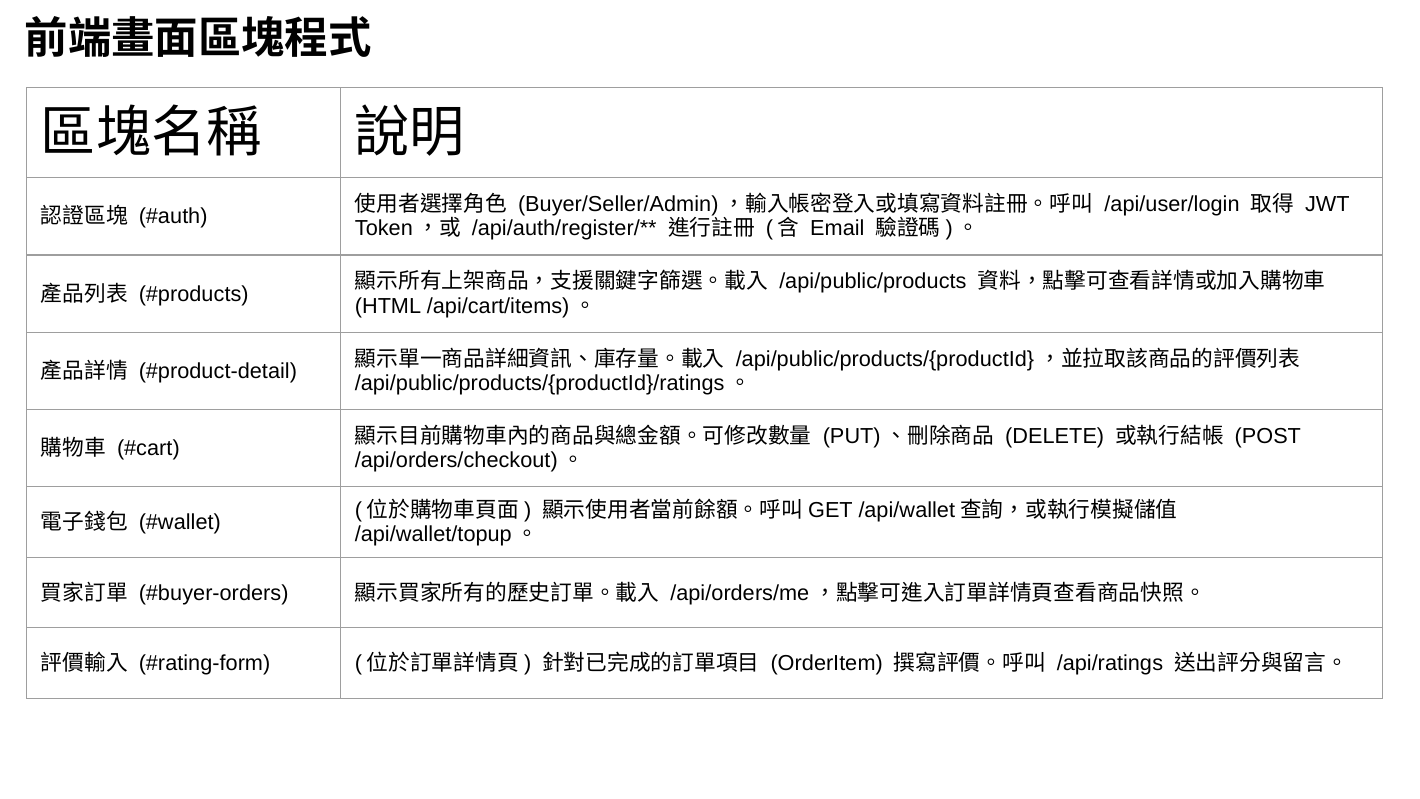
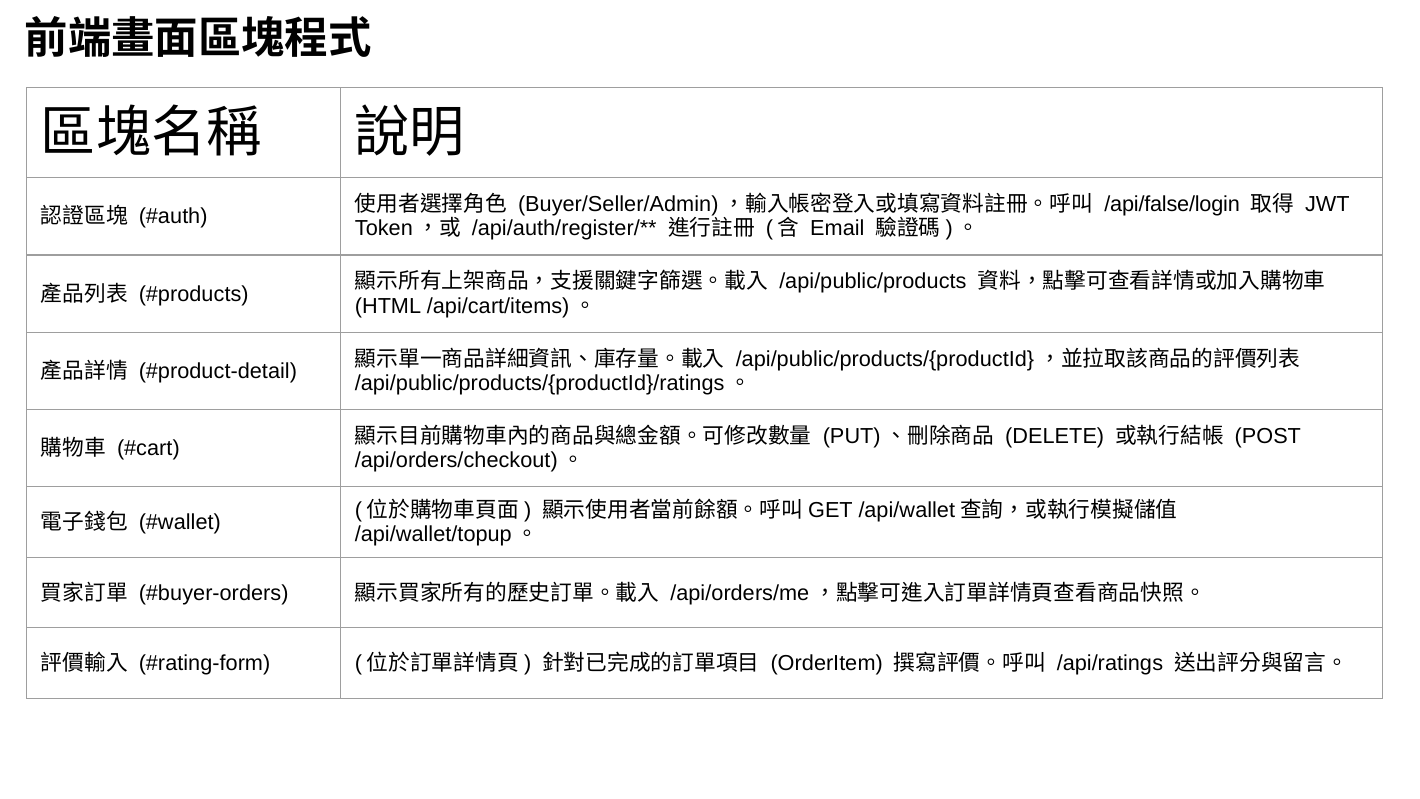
/api/user/login: /api/user/login -> /api/false/login (1172, 205)
